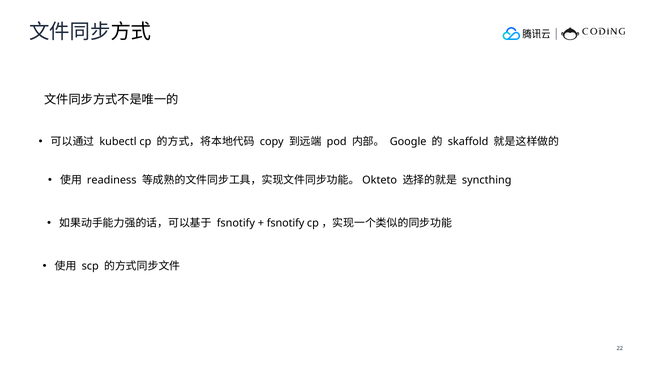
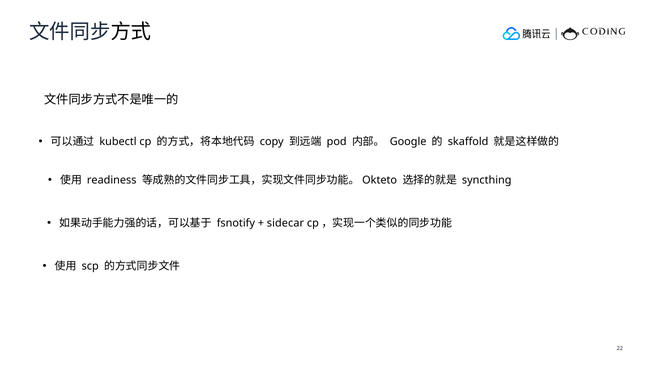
fsnotify: fsnotify -> sidecar (285, 223)
